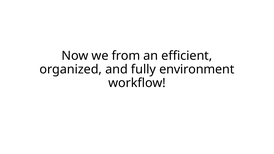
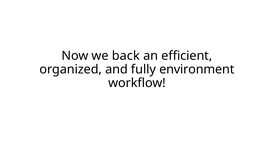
from: from -> back (126, 56)
